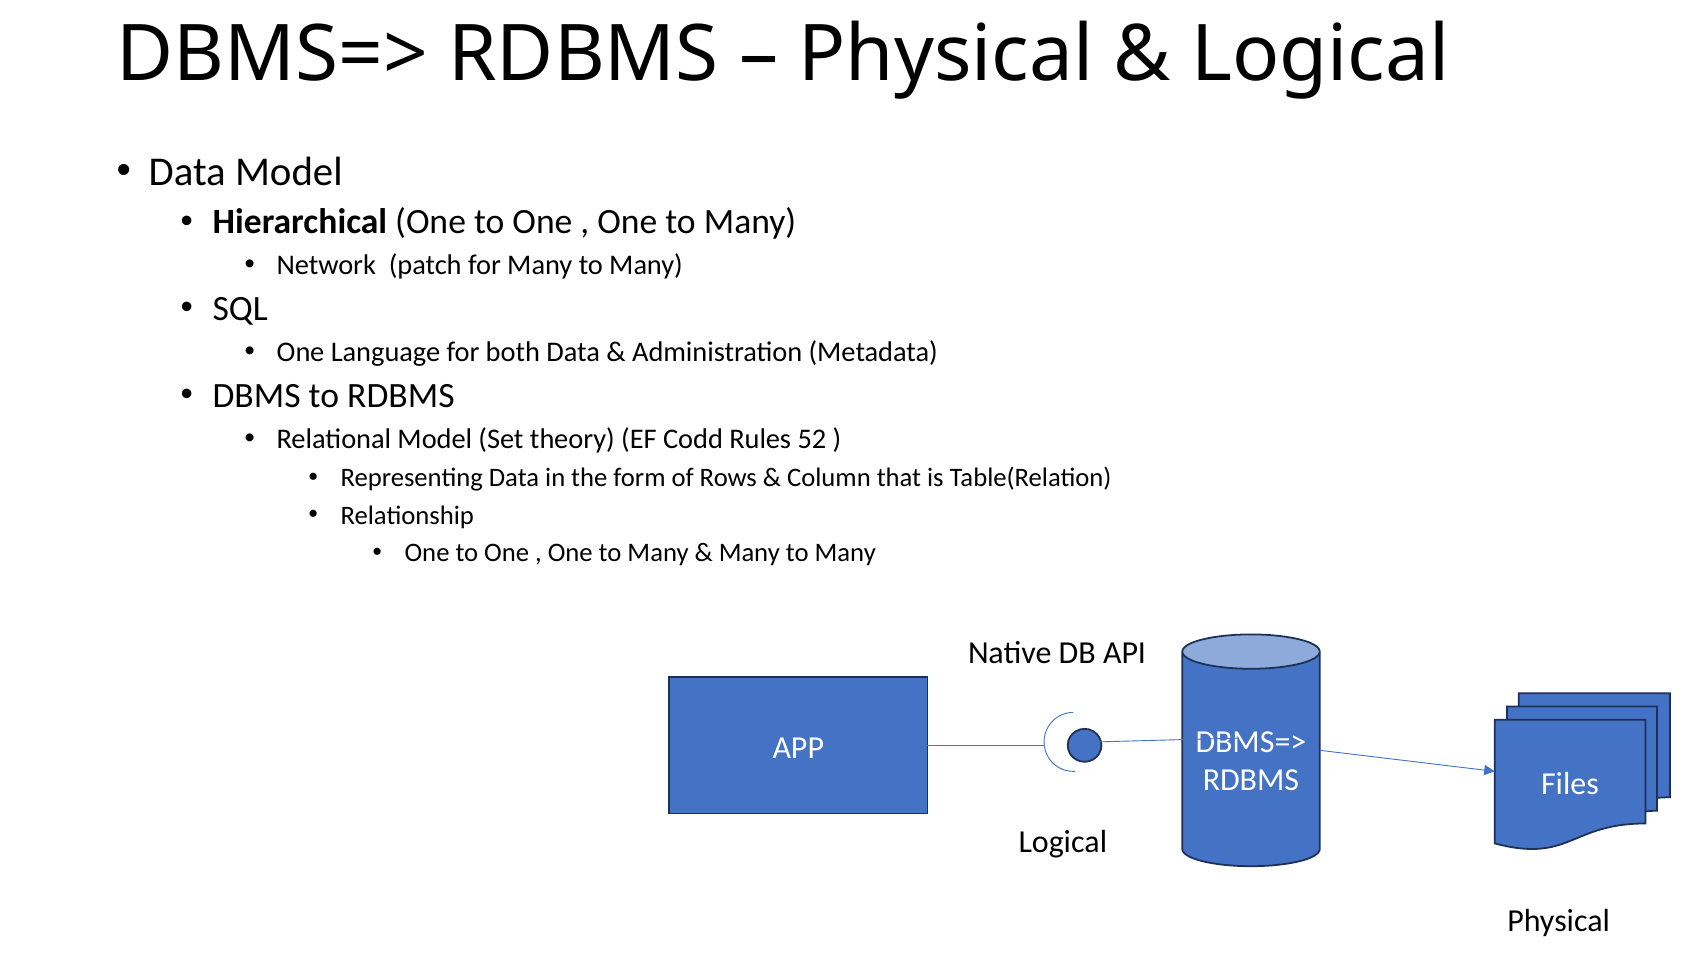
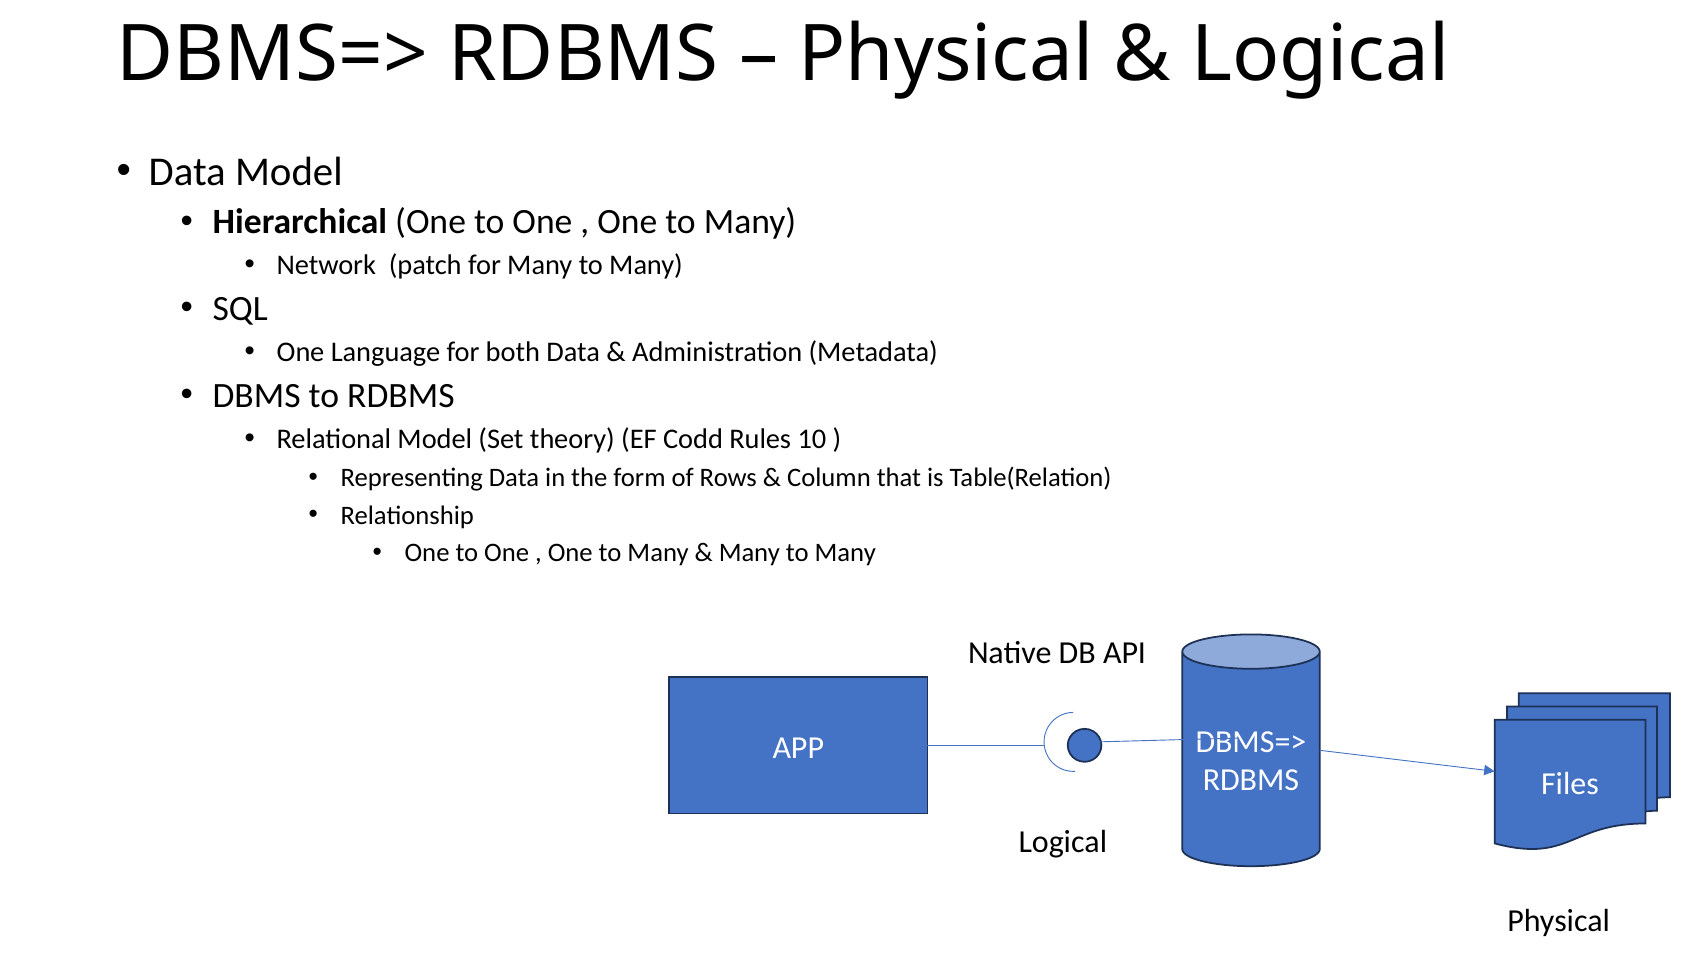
52: 52 -> 10 (812, 439)
